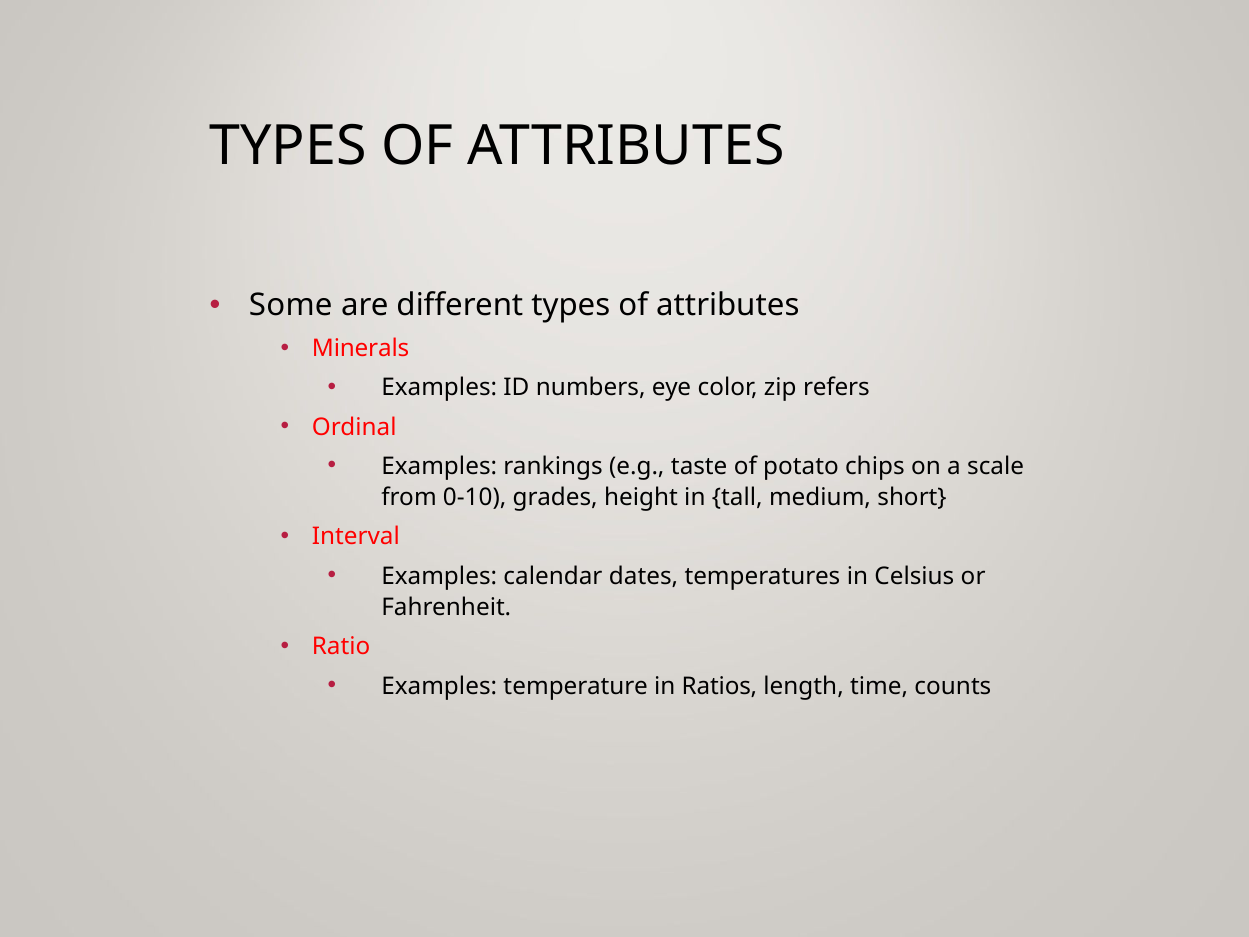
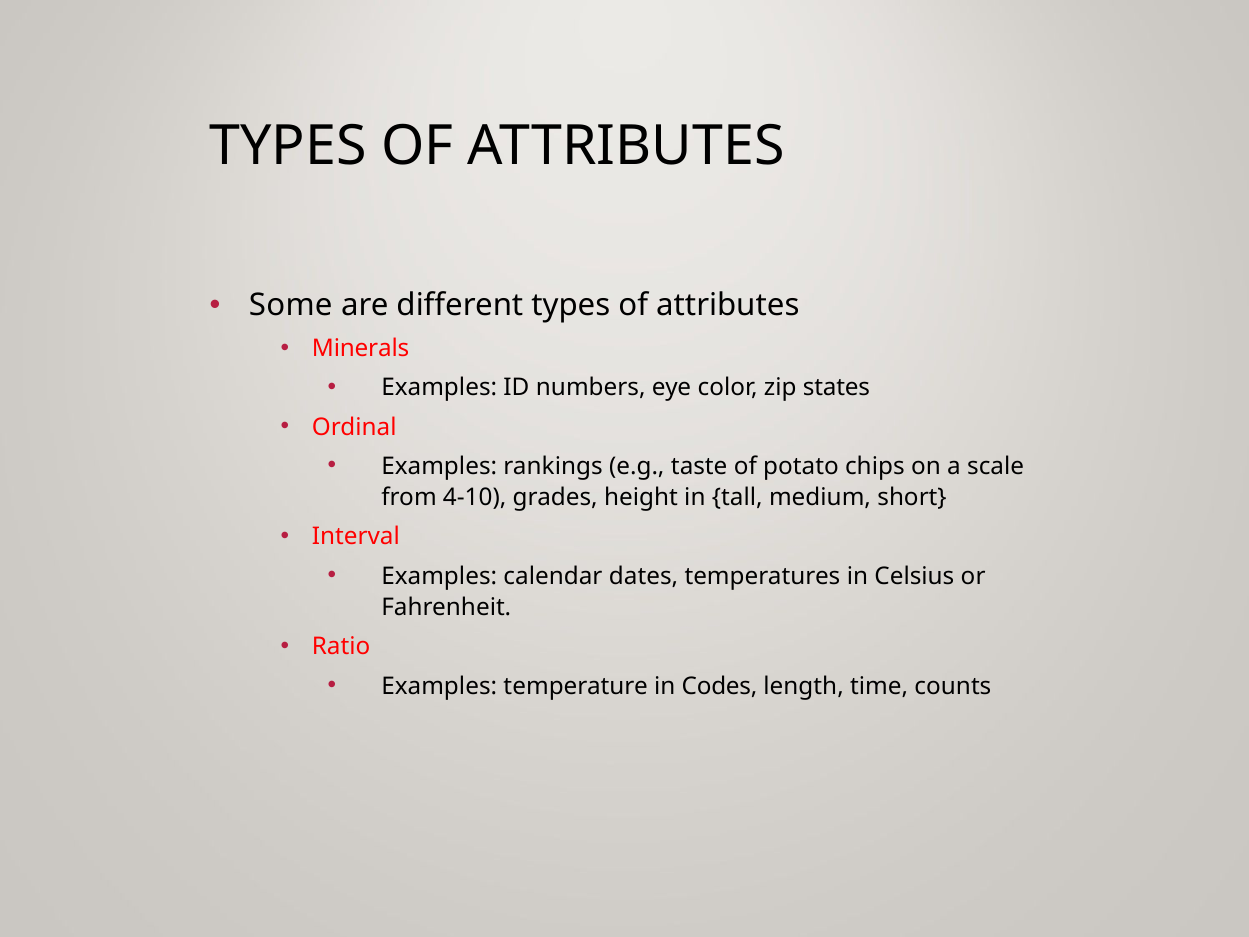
refers: refers -> states (836, 388)
0-10: 0-10 -> 4-10 (475, 498)
Ratios: Ratios -> Codes (719, 686)
